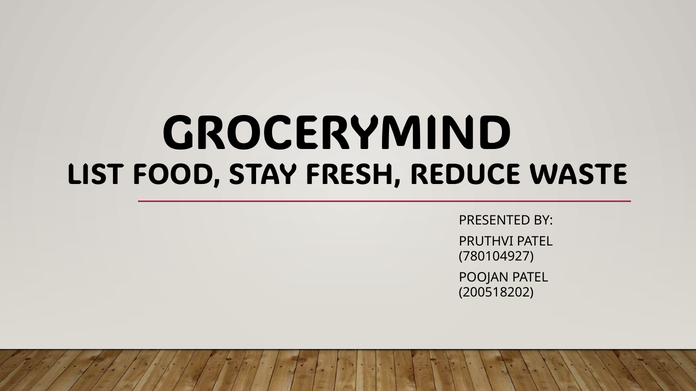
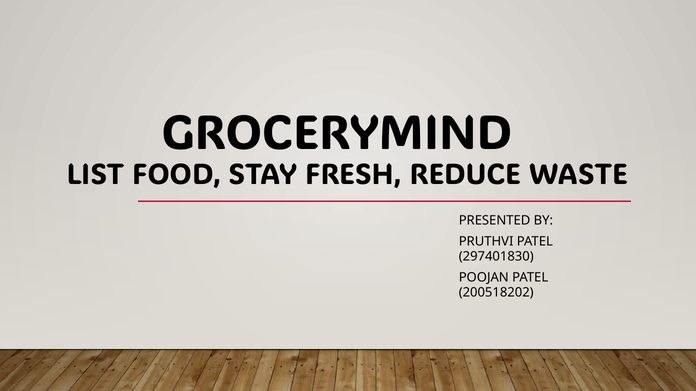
780104927: 780104927 -> 297401830 (496, 257)
